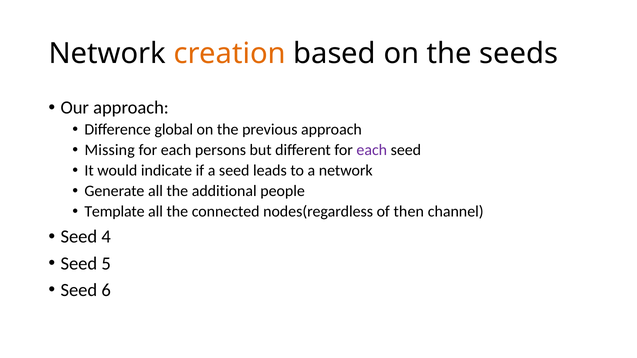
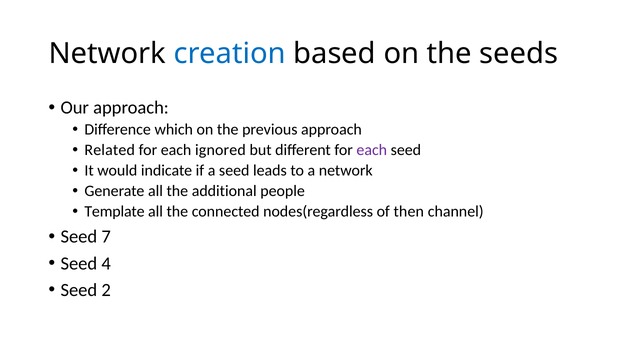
creation colour: orange -> blue (230, 54)
global: global -> which (174, 130)
Missing: Missing -> Related (110, 150)
persons: persons -> ignored (220, 150)
4: 4 -> 7 (106, 237)
5: 5 -> 4 (106, 264)
6: 6 -> 2 (106, 290)
